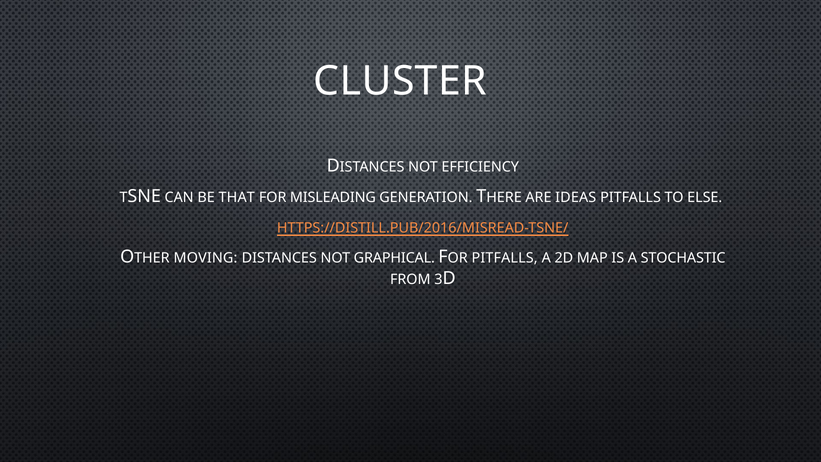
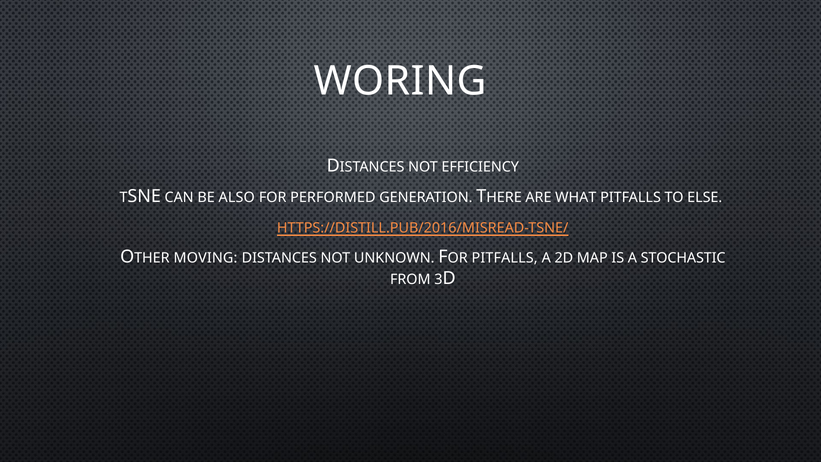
CLUSTER: CLUSTER -> WORING (400, 81)
THAT: THAT -> ALSO (237, 197)
MISLEADING: MISLEADING -> PERFORMED (333, 197)
IDEAS: IDEAS -> WHAT (576, 197)
GRAPHICAL: GRAPHICAL -> UNKNOWN (394, 258)
